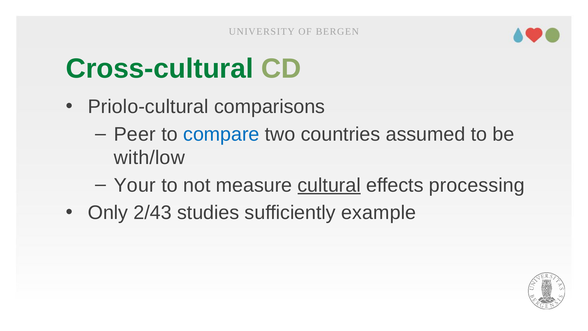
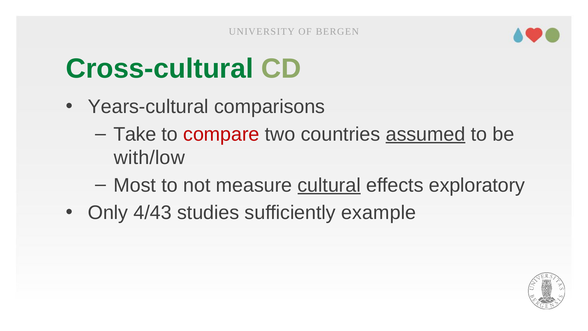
Priolo-cultural: Priolo-cultural -> Years-cultural (148, 107)
Peer: Peer -> Take (135, 134)
compare colour: blue -> red (221, 134)
assumed underline: none -> present (426, 134)
Your: Your -> Most (135, 185)
processing: processing -> exploratory (477, 185)
2/43: 2/43 -> 4/43 (153, 213)
